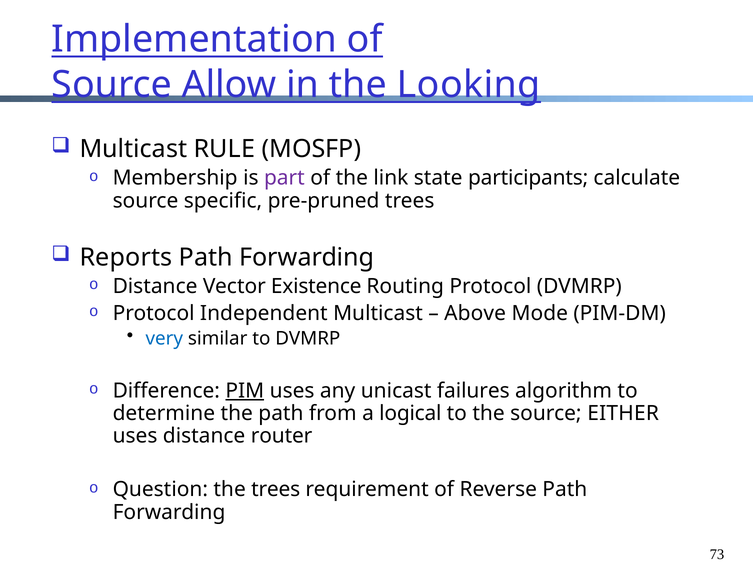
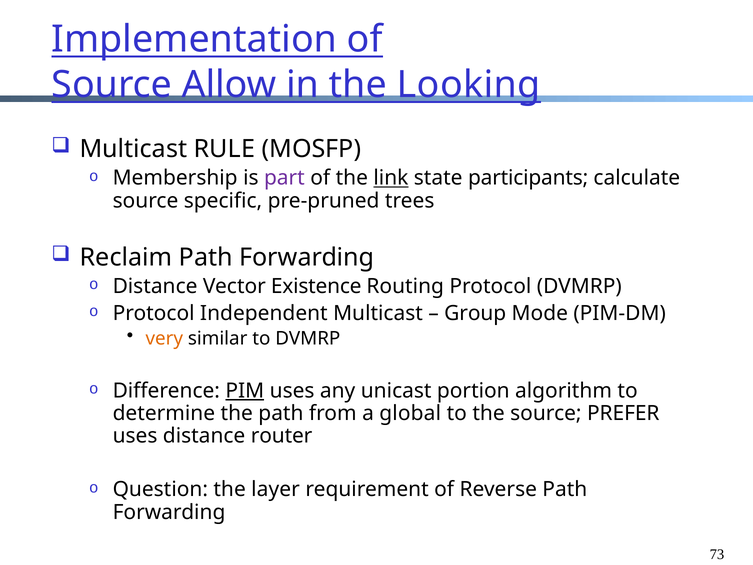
link underline: none -> present (391, 178)
Reports: Reports -> Reclaim (126, 257)
Above: Above -> Group (475, 313)
very colour: blue -> orange (164, 338)
failures: failures -> portion (473, 391)
logical: logical -> global (410, 413)
EITHER: EITHER -> PREFER (623, 413)
the trees: trees -> layer (276, 489)
